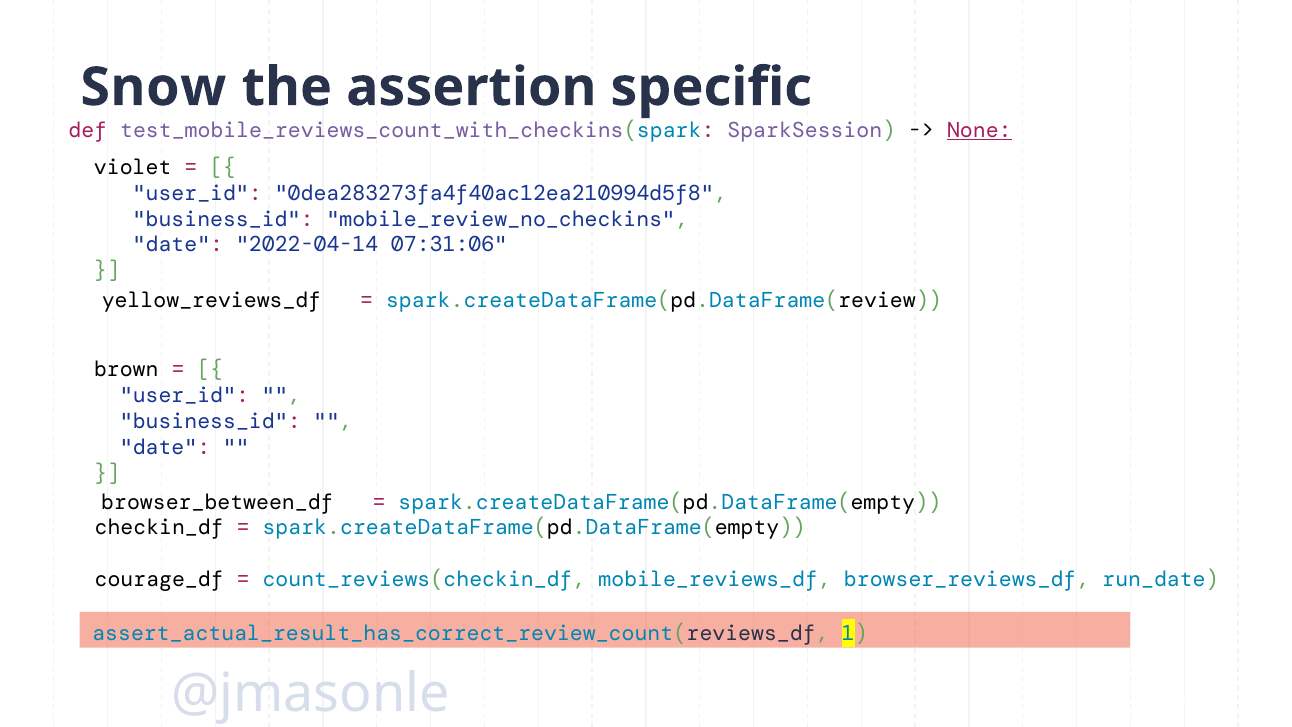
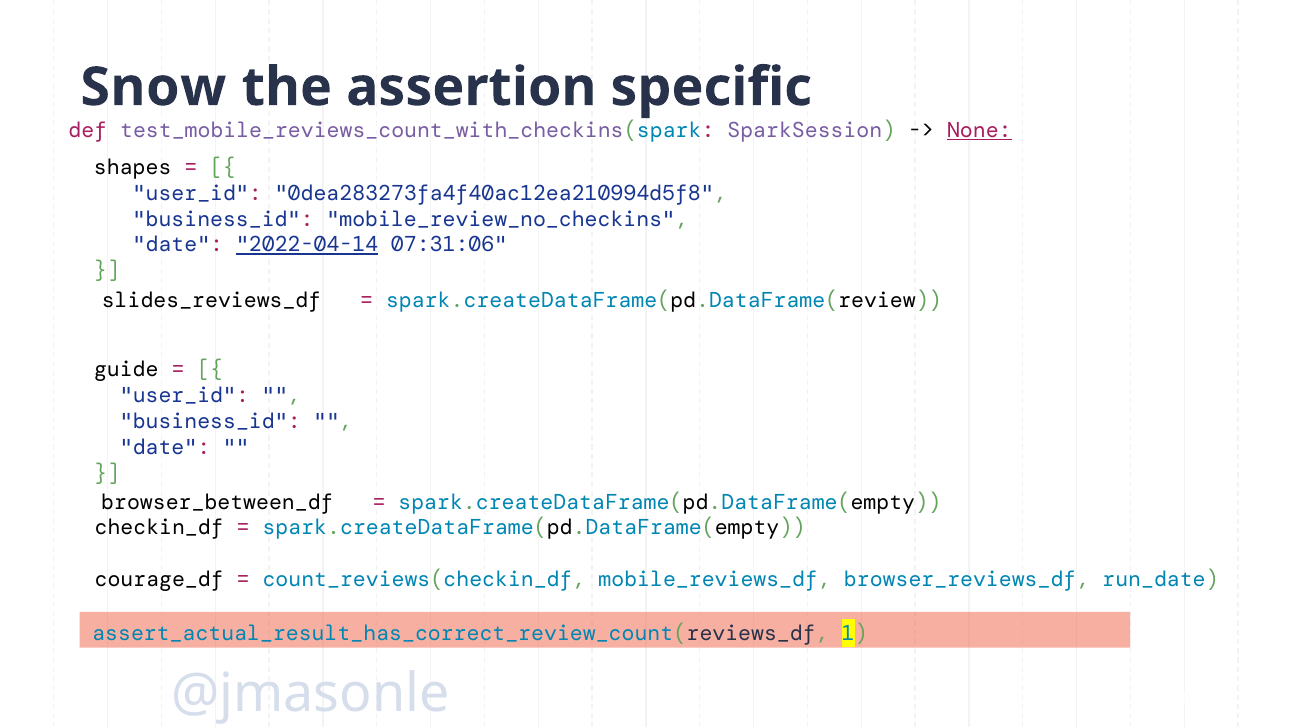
violet: violet -> shapes (133, 167)
2022-04-14 underline: none -> present (307, 245)
yellow_reviews_df: yellow_reviews_df -> slides_reviews_df (212, 300)
brown: brown -> guide (126, 370)
